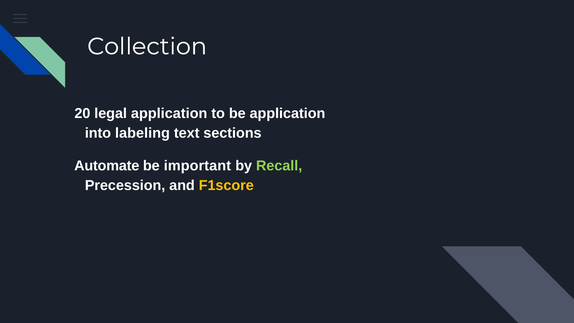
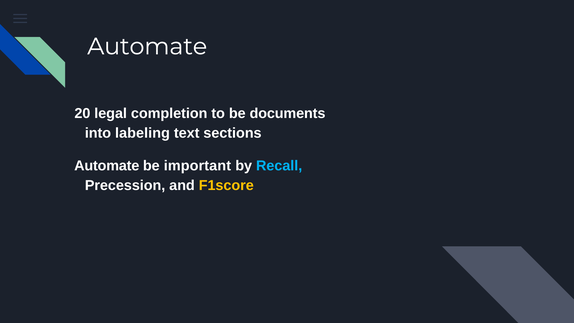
Collection: Collection -> Automate (147, 46)
legal application: application -> completion (169, 113)
be application: application -> documents (287, 113)
Recall colour: light green -> light blue (279, 166)
